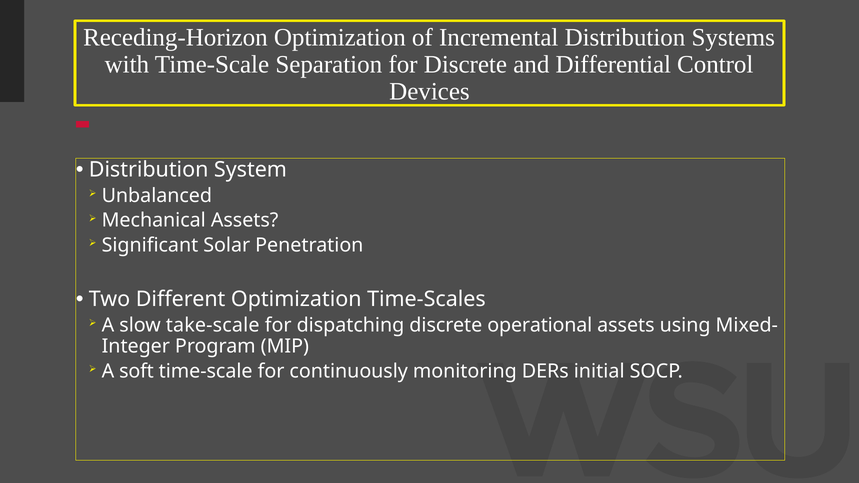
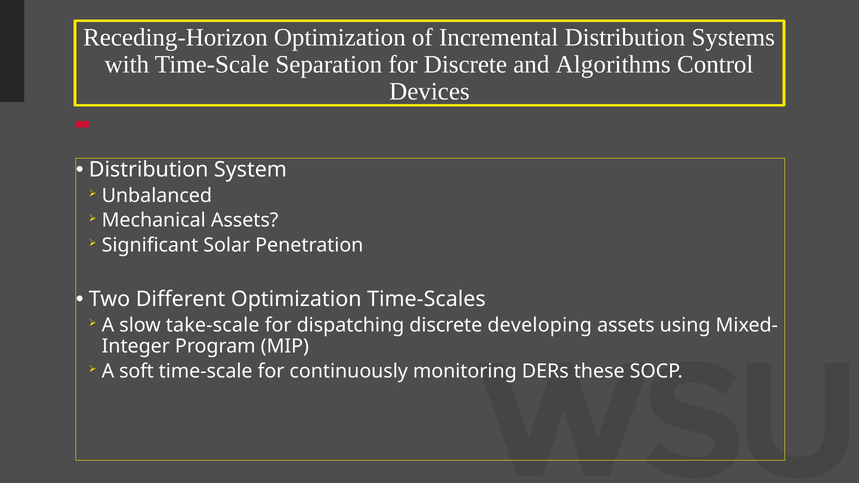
Differential: Differential -> Algorithms (613, 64)
operational: operational -> developing (540, 325)
initial: initial -> these (599, 371)
